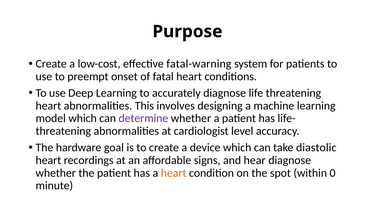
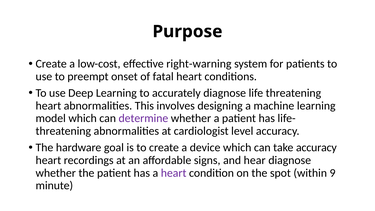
fatal-warning: fatal-warning -> right-warning (199, 64)
take diastolic: diastolic -> accuracy (316, 148)
heart colour: orange -> purple (174, 173)
0: 0 -> 9 (333, 173)
